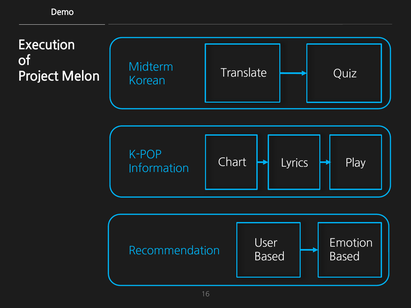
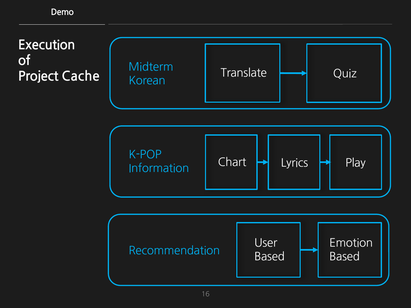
Melon: Melon -> Cache (81, 77)
